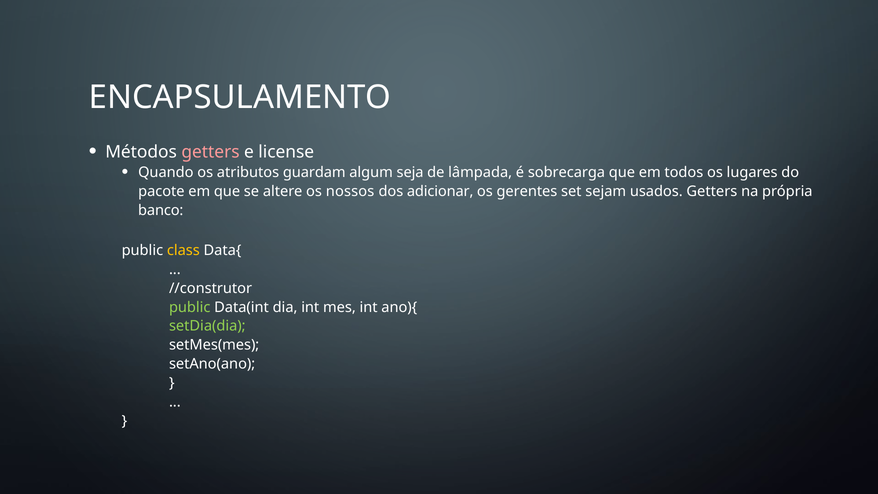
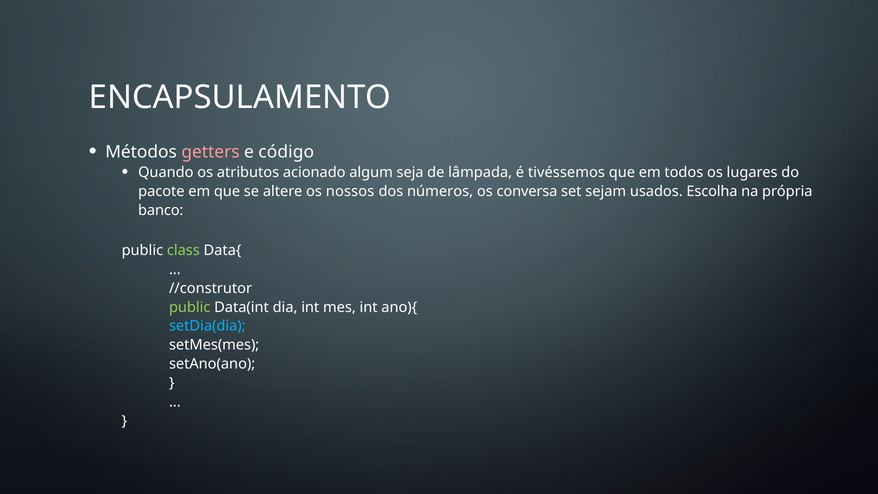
license: license -> código (286, 152)
guardam: guardam -> acionado (314, 172)
sobrecarga: sobrecarga -> tivéssemos (566, 172)
adicionar: adicionar -> números (440, 191)
gerentes: gerentes -> conversa (527, 191)
usados Getters: Getters -> Escolha (712, 191)
class colour: yellow -> light green (183, 250)
setDia(dia colour: light green -> light blue (207, 326)
